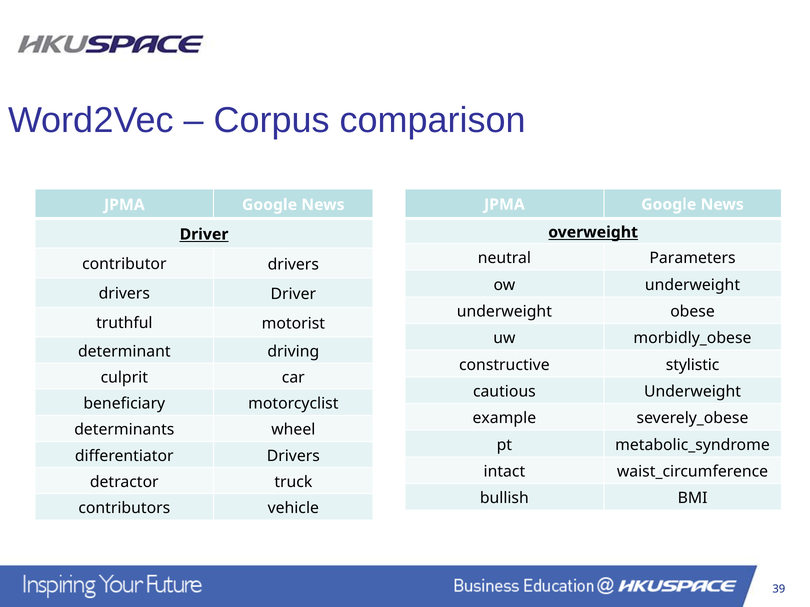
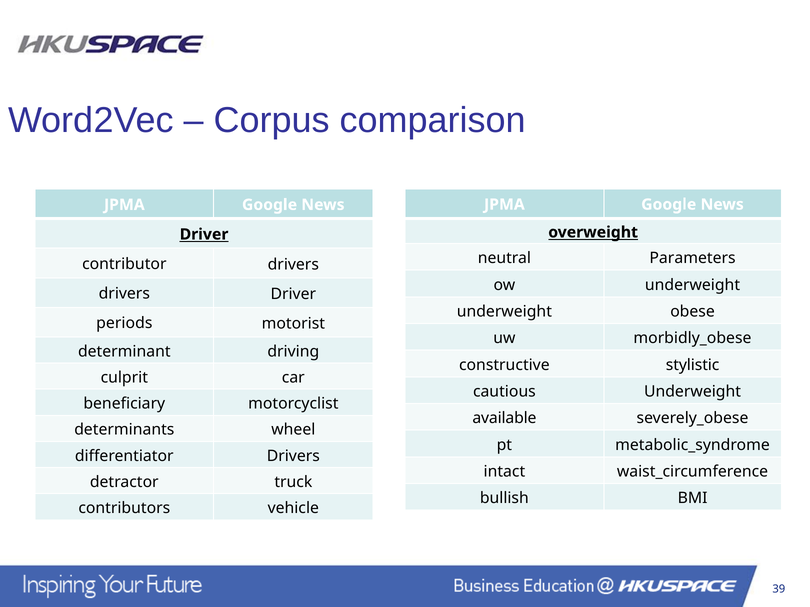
truthful: truthful -> periods (124, 323)
example: example -> available (504, 419)
